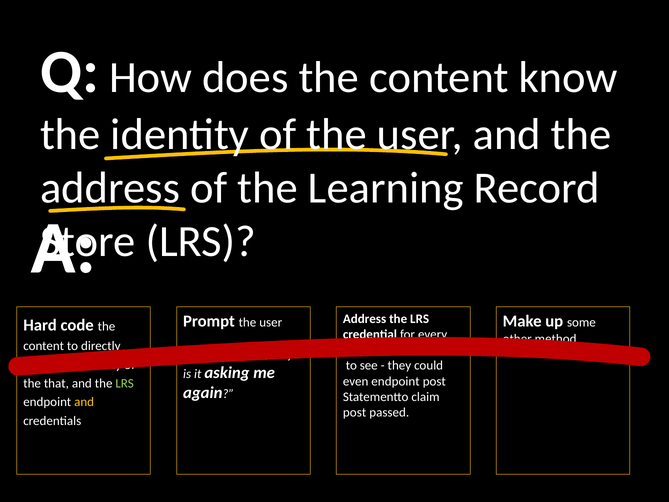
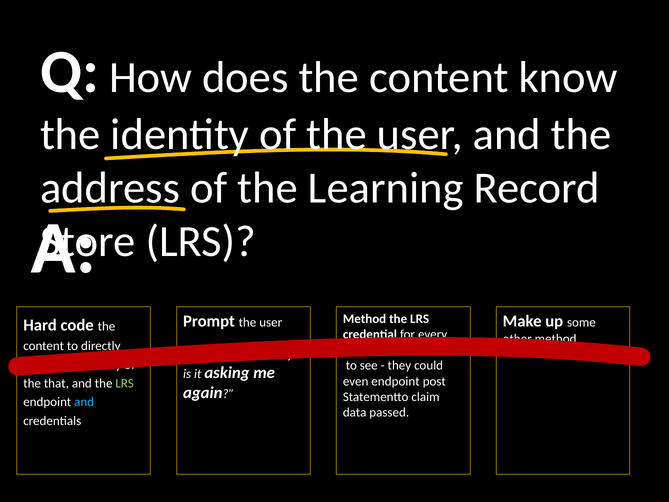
Address: Address -> Method (365, 319)
and colour: yellow -> light blue (84, 402)
post: post -> data (355, 412)
